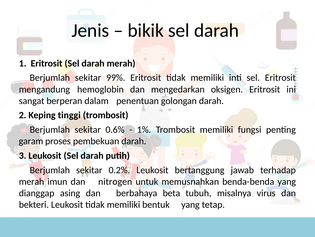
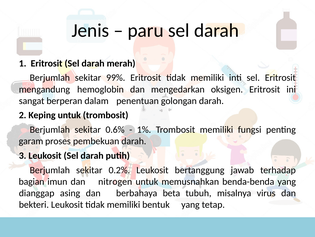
bikik: bikik -> paru (146, 30)
Keping tinggi: tinggi -> untuk (69, 115)
merah: merah -> bagian (32, 181)
